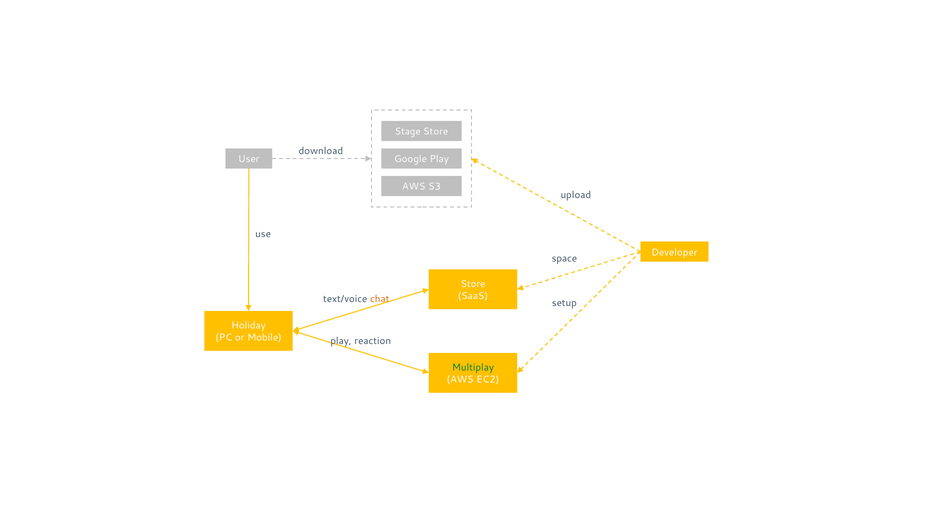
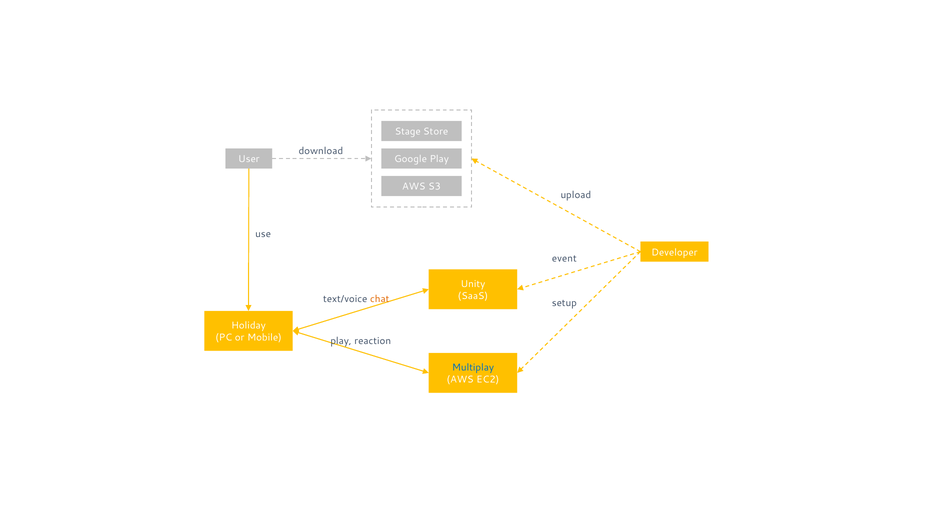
space: space -> event (564, 259)
Store: Store -> Unity (473, 284)
Multiplay colour: green -> blue (473, 368)
